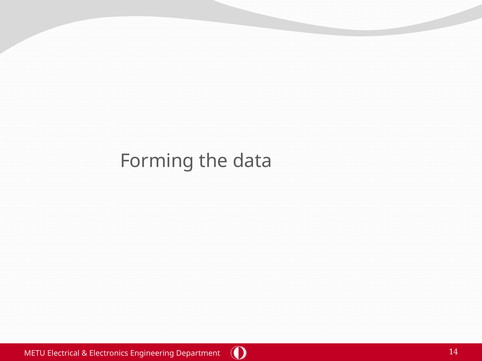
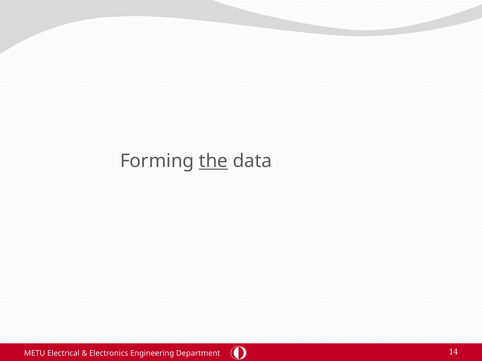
the underline: none -> present (213, 161)
